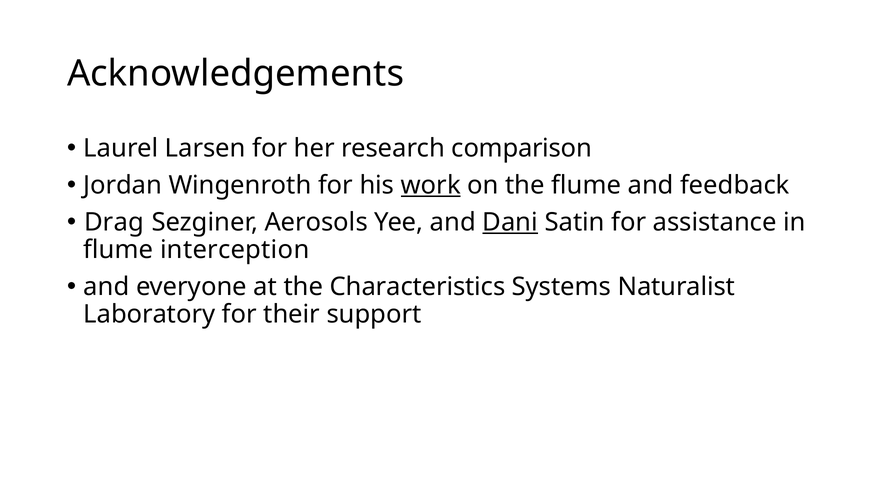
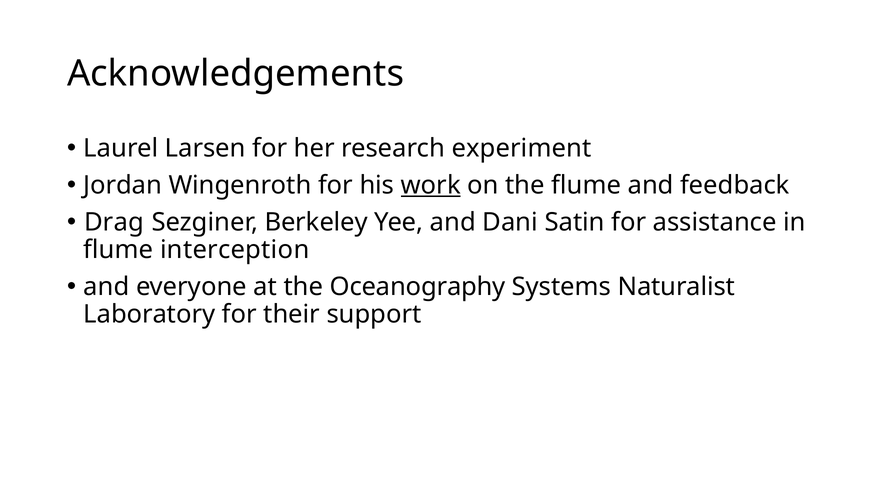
comparison: comparison -> experiment (522, 149)
Aerosols: Aerosols -> Berkeley (316, 222)
Dani underline: present -> none (510, 222)
Characteristics: Characteristics -> Oceanography (418, 287)
